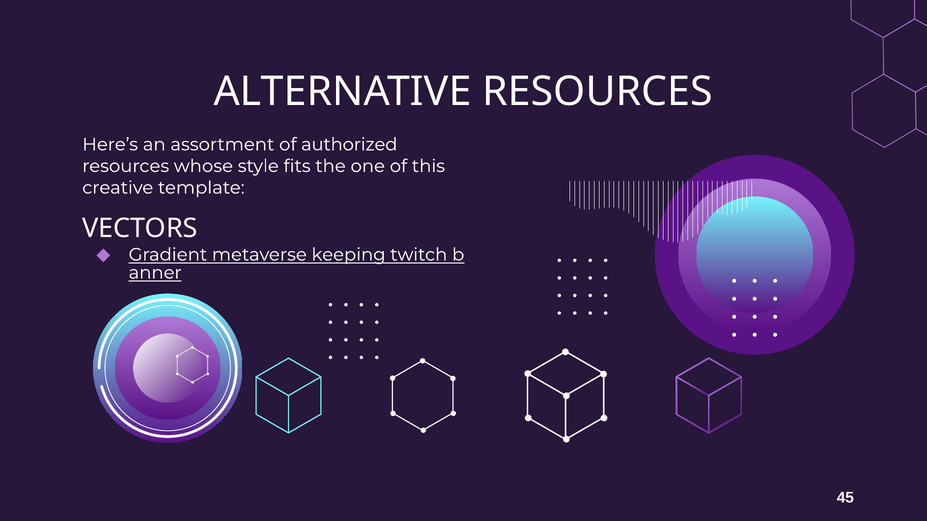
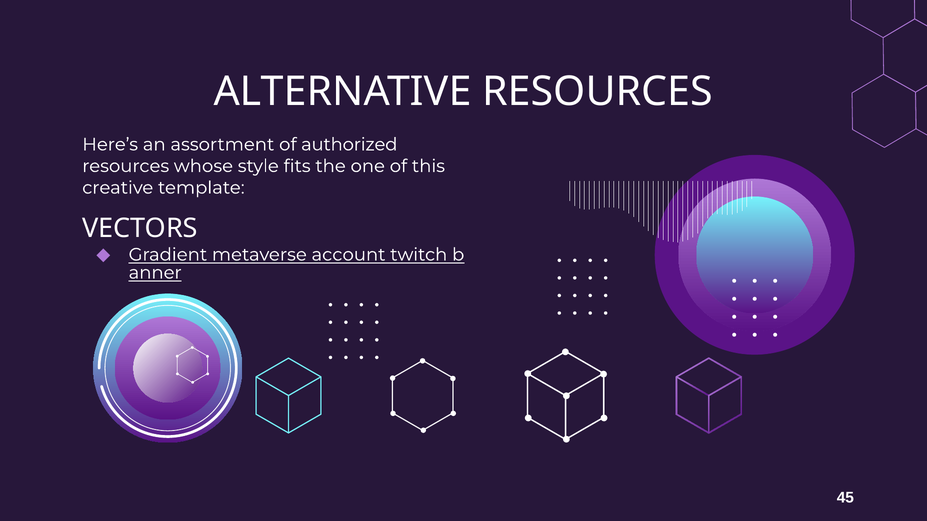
keeping: keeping -> account (348, 255)
